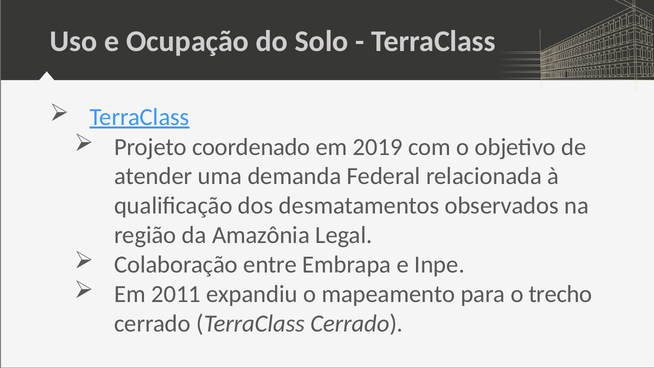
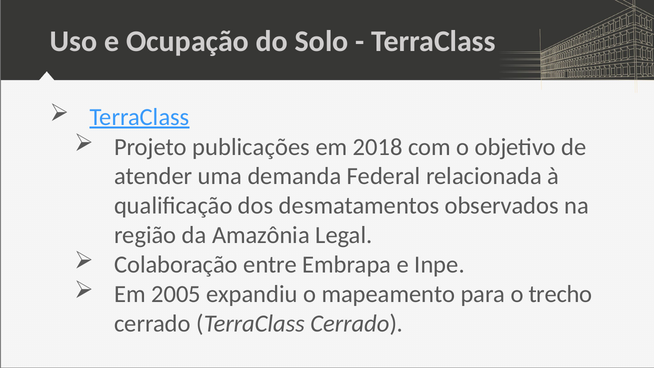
coordenado: coordenado -> publicações (251, 147)
2019: 2019 -> 2018 (378, 147)
2011: 2011 -> 2005 (176, 294)
